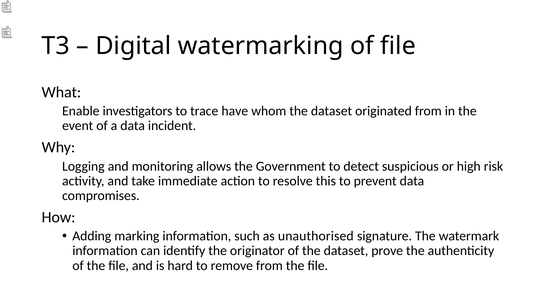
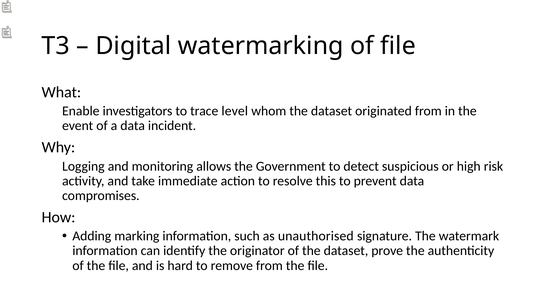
have: have -> level (235, 111)
